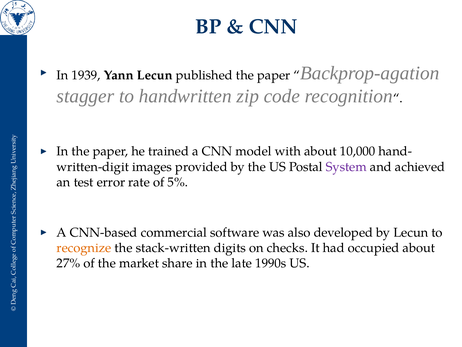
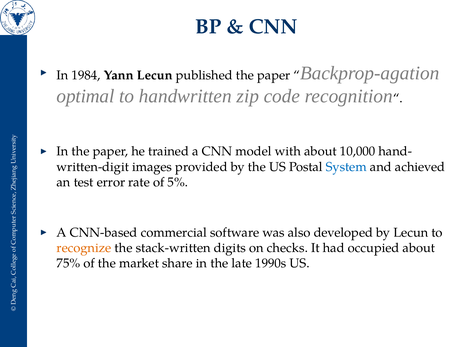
1939: 1939 -> 1984 (86, 75)
stagger: stagger -> optimal (86, 96)
System colour: purple -> blue (346, 167)
27%: 27% -> 75% (68, 263)
